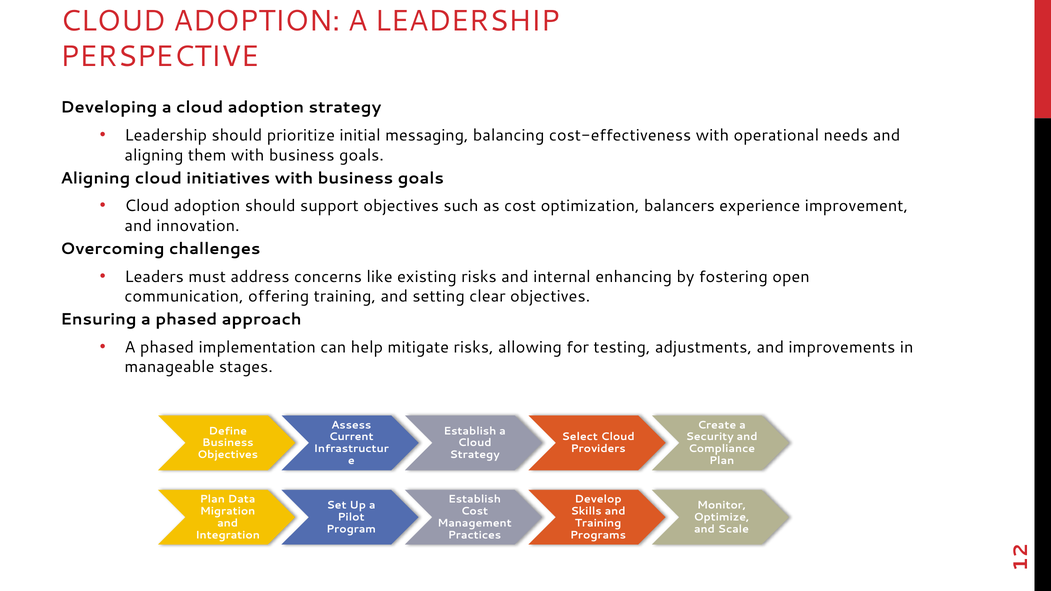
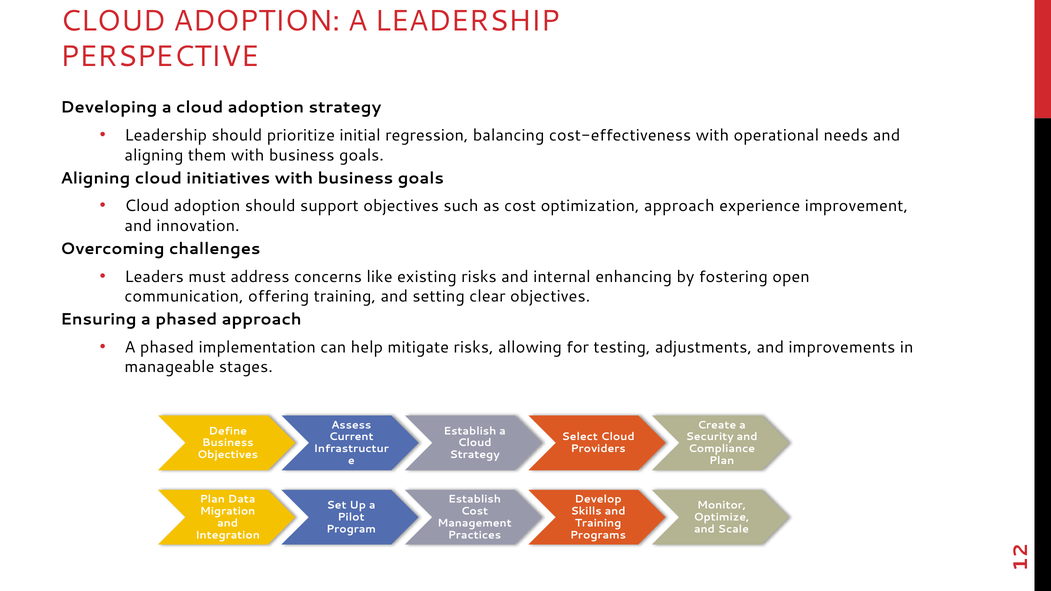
messaging: messaging -> regression (427, 135)
optimization balancers: balancers -> approach (679, 206)
